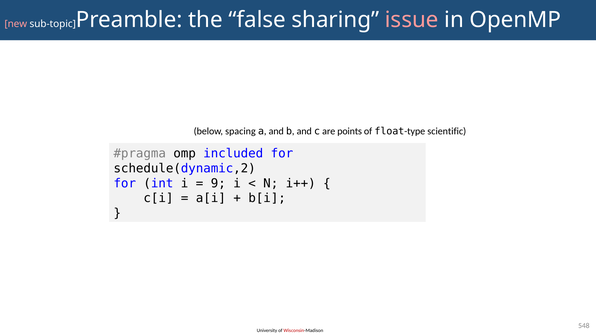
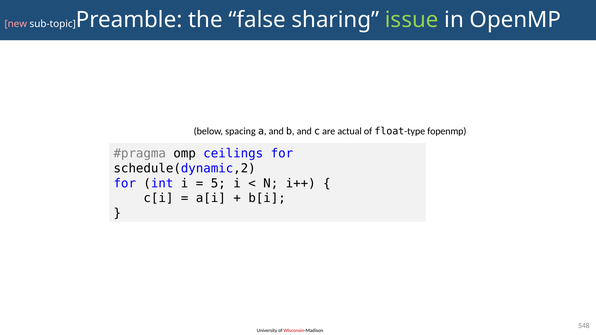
issue colour: pink -> light green (412, 20)
points: points -> actual (350, 131)
scientific: scientific -> fopenmp (447, 131)
included: included -> ceilings (233, 154)
9: 9 -> 5 (218, 183)
